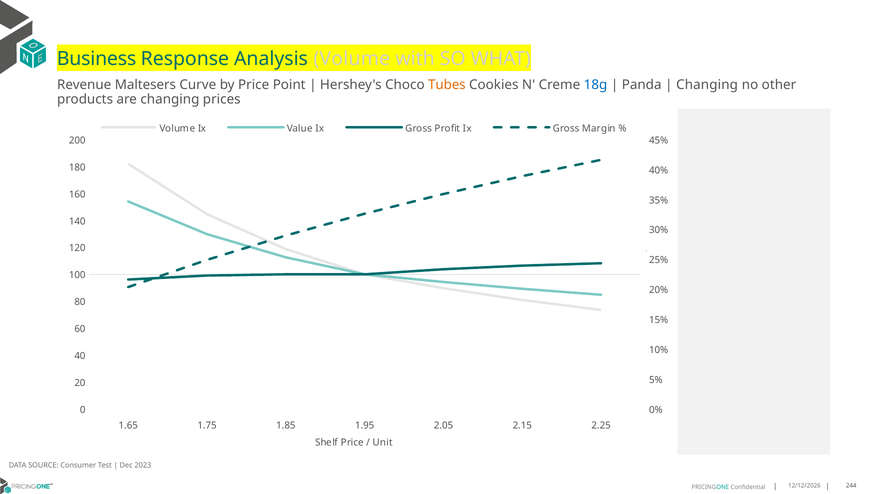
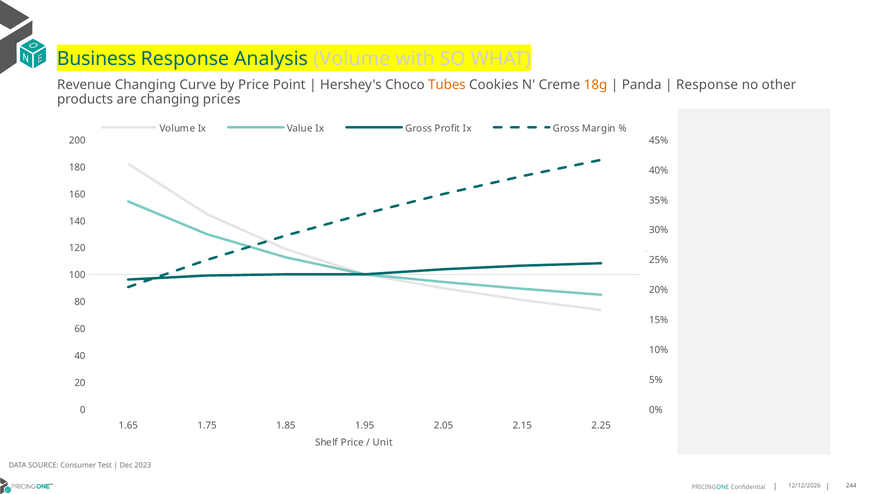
Revenue Maltesers: Maltesers -> Changing (145, 85)
18g colour: blue -> orange (596, 85)
Changing: Changing -> Response (707, 85)
